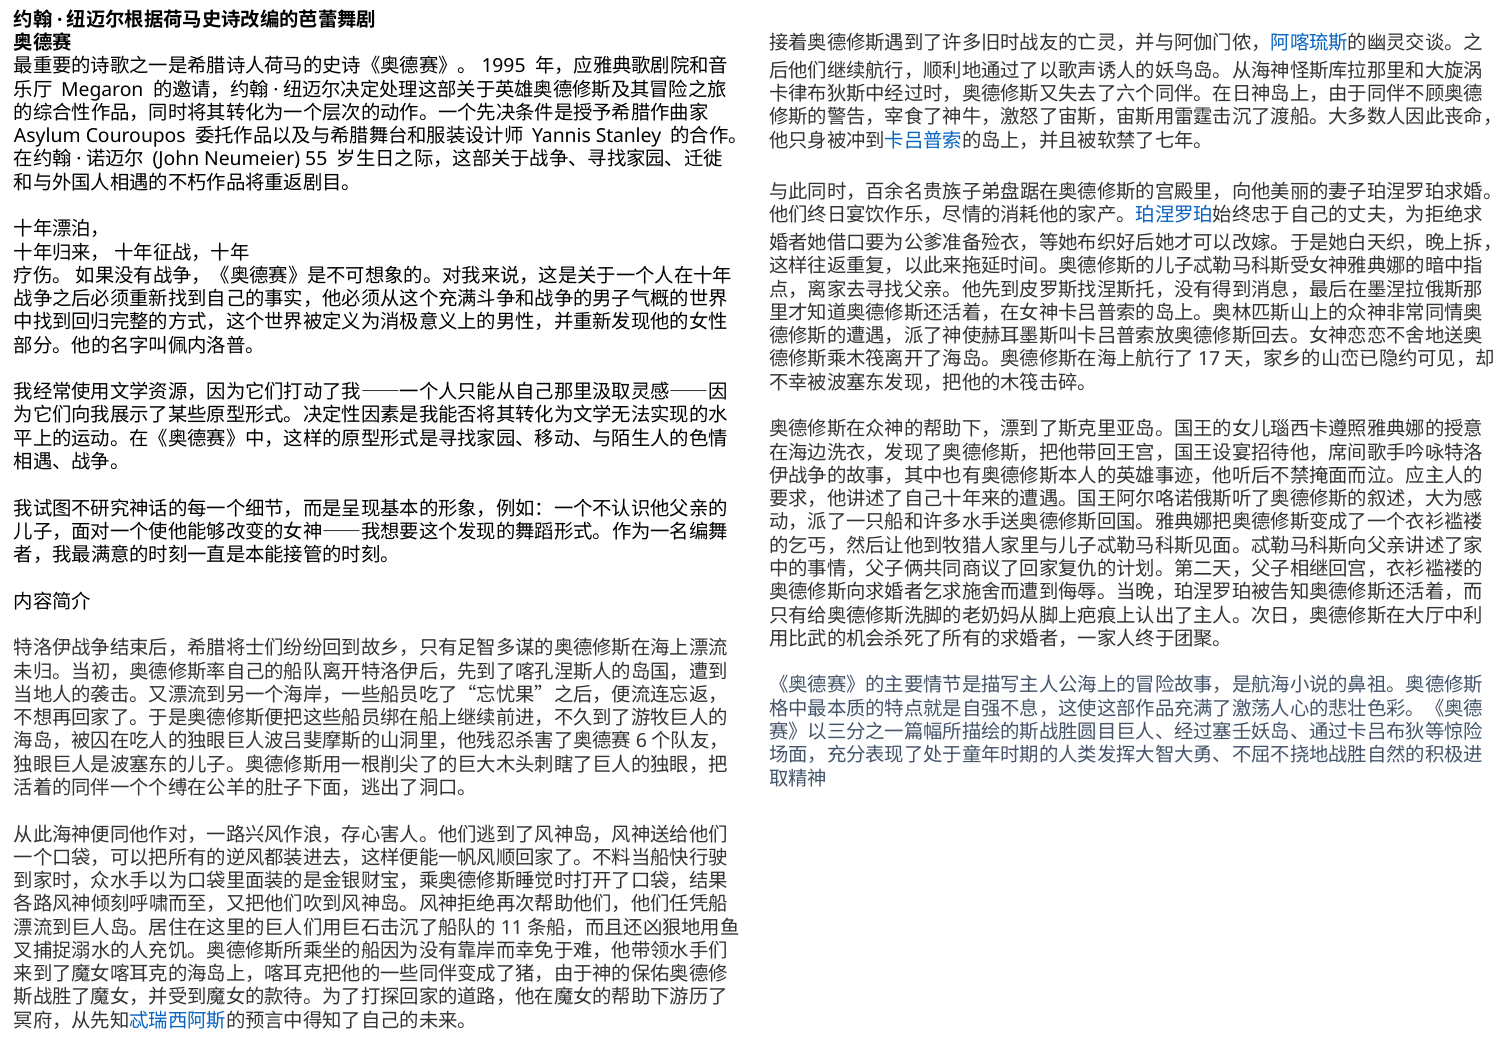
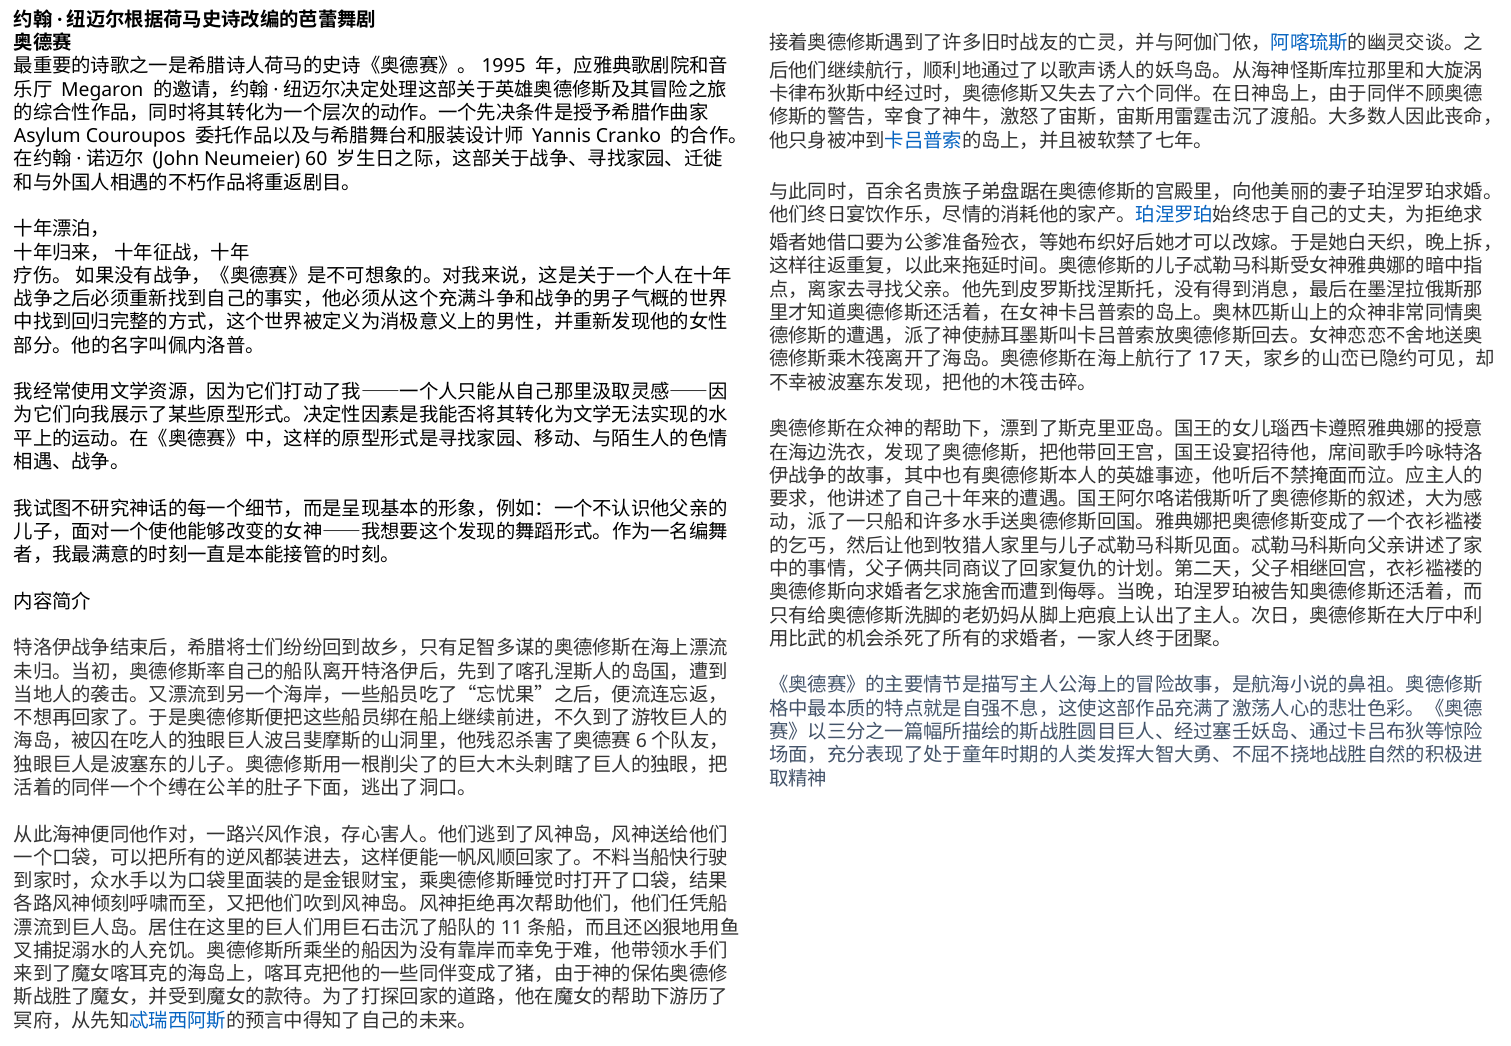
Stanley: Stanley -> Cranko (628, 136)
55: 55 -> 60 (316, 159)
